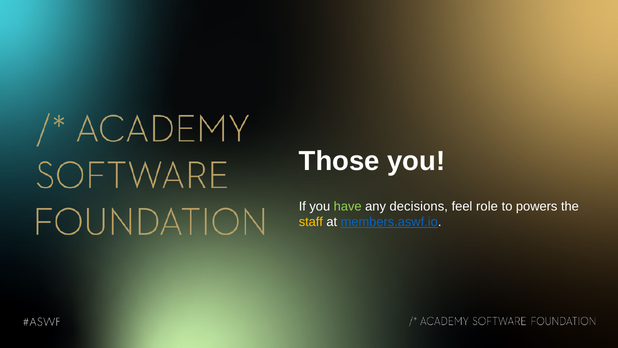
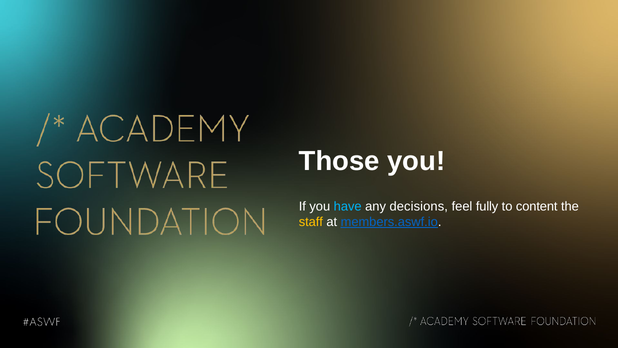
have colour: light green -> light blue (348, 206)
role: role -> fully (487, 206)
powers: powers -> content (537, 206)
